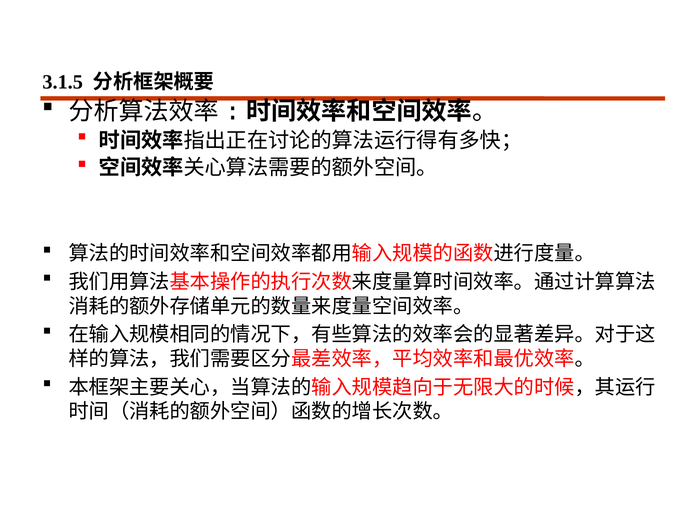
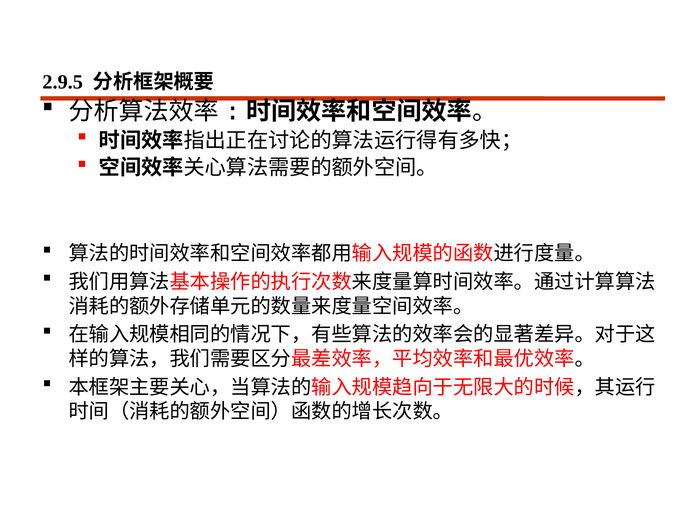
3.1.5: 3.1.5 -> 2.9.5 (63, 82)
